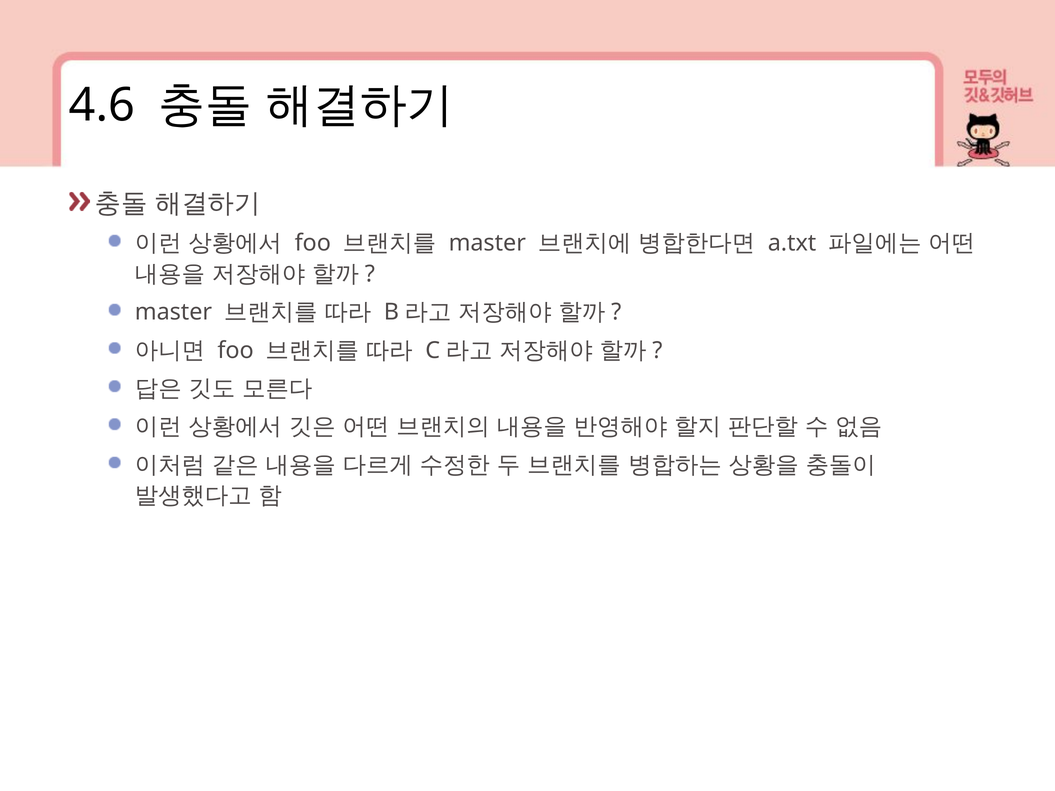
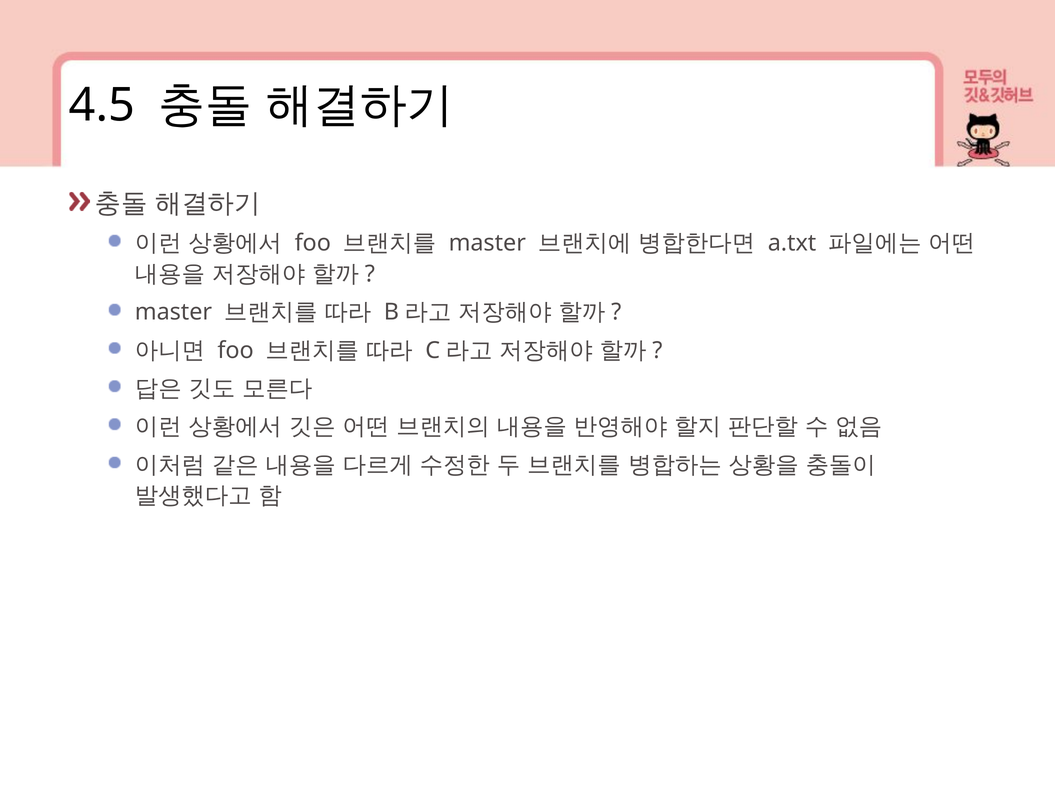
4.6: 4.6 -> 4.5 (102, 106)
